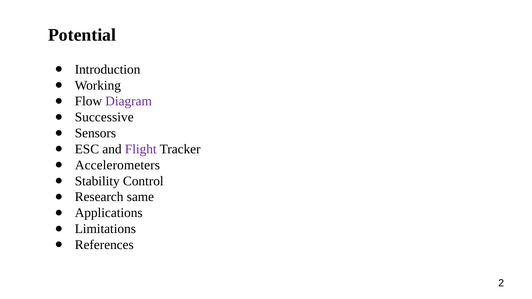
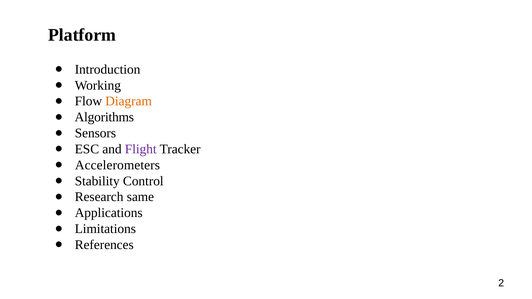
Potential: Potential -> Platform (82, 35)
Diagram colour: purple -> orange (129, 101)
Successive: Successive -> Algorithms (104, 117)
